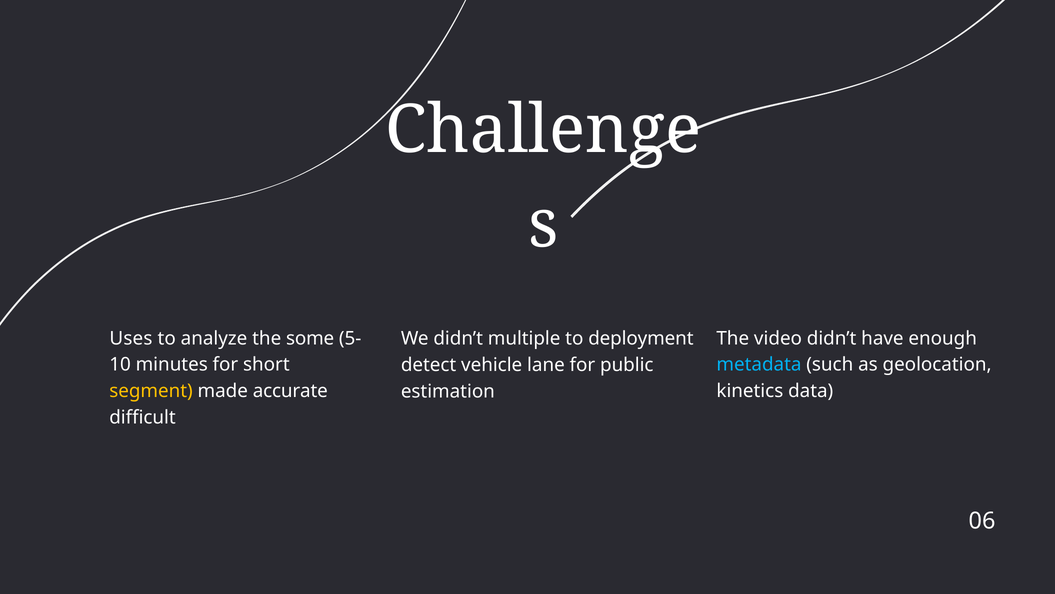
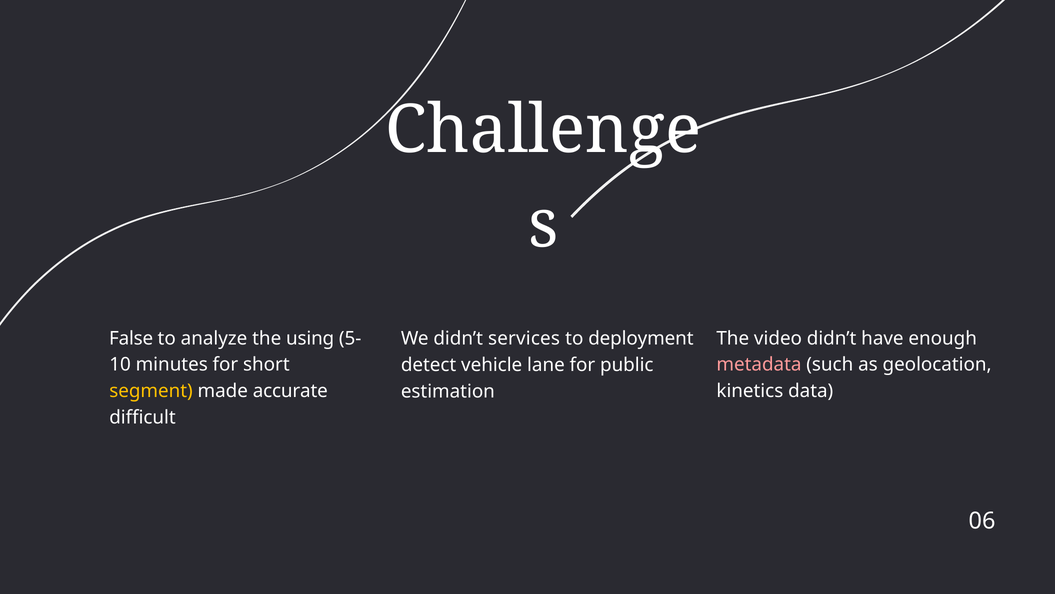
Uses: Uses -> False (131, 338)
some: some -> using (310, 338)
multiple: multiple -> services (524, 338)
metadata colour: light blue -> pink (759, 364)
